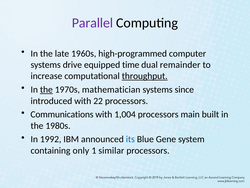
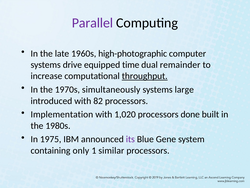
high-programmed: high-programmed -> high-photographic (133, 53)
the underline: present -> none (46, 89)
mathematician: mathematician -> simultaneously (111, 89)
since: since -> large (184, 89)
22: 22 -> 82 (98, 101)
Communications: Communications -> Implementation (62, 114)
1,004: 1,004 -> 1,020 (125, 114)
main: main -> done (190, 114)
1992: 1992 -> 1975 (51, 139)
its colour: blue -> purple (130, 139)
